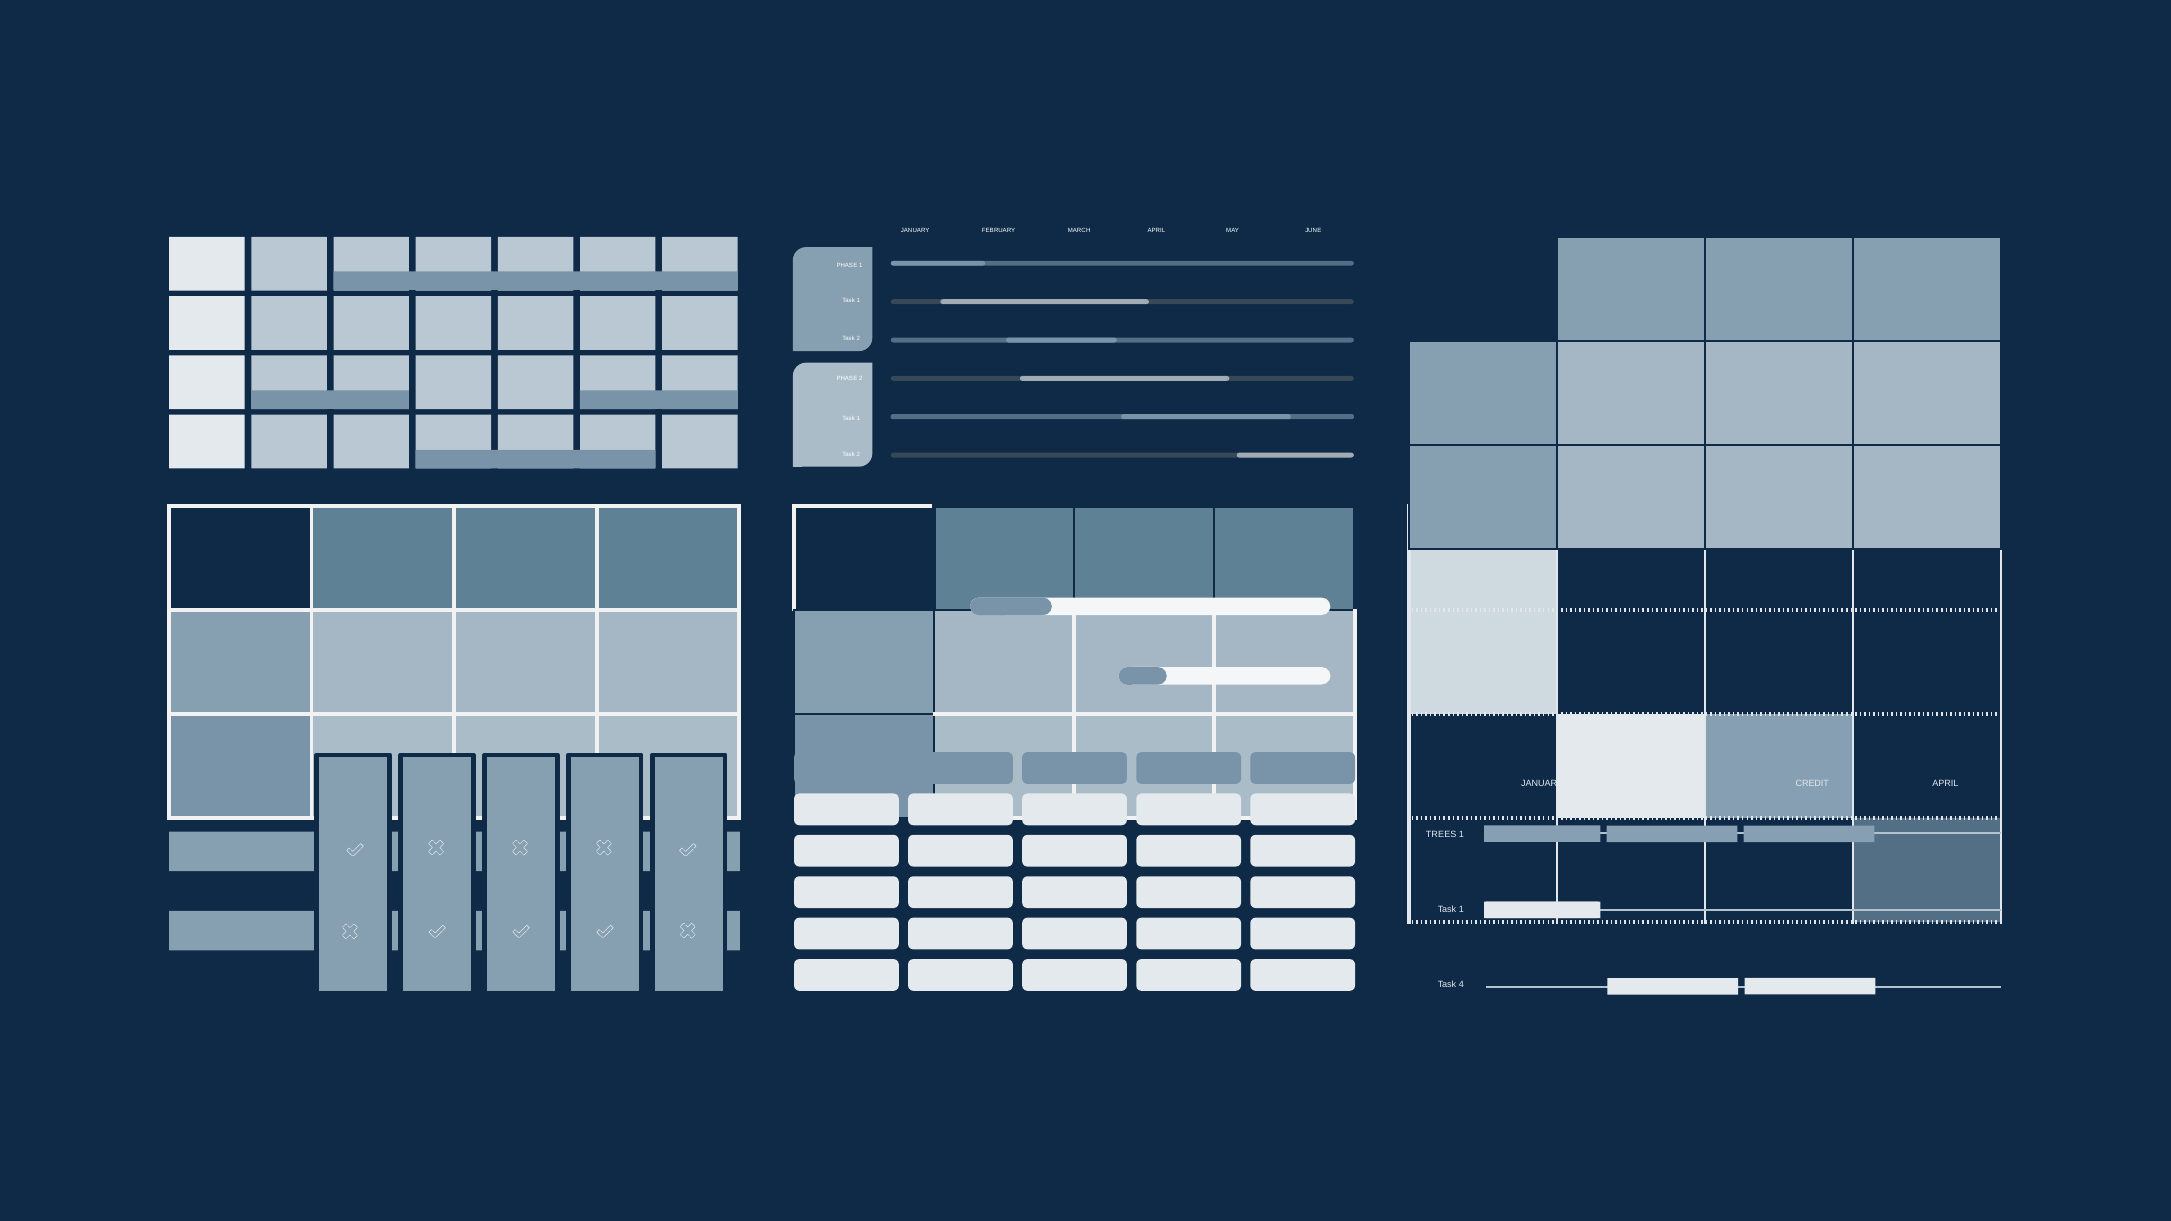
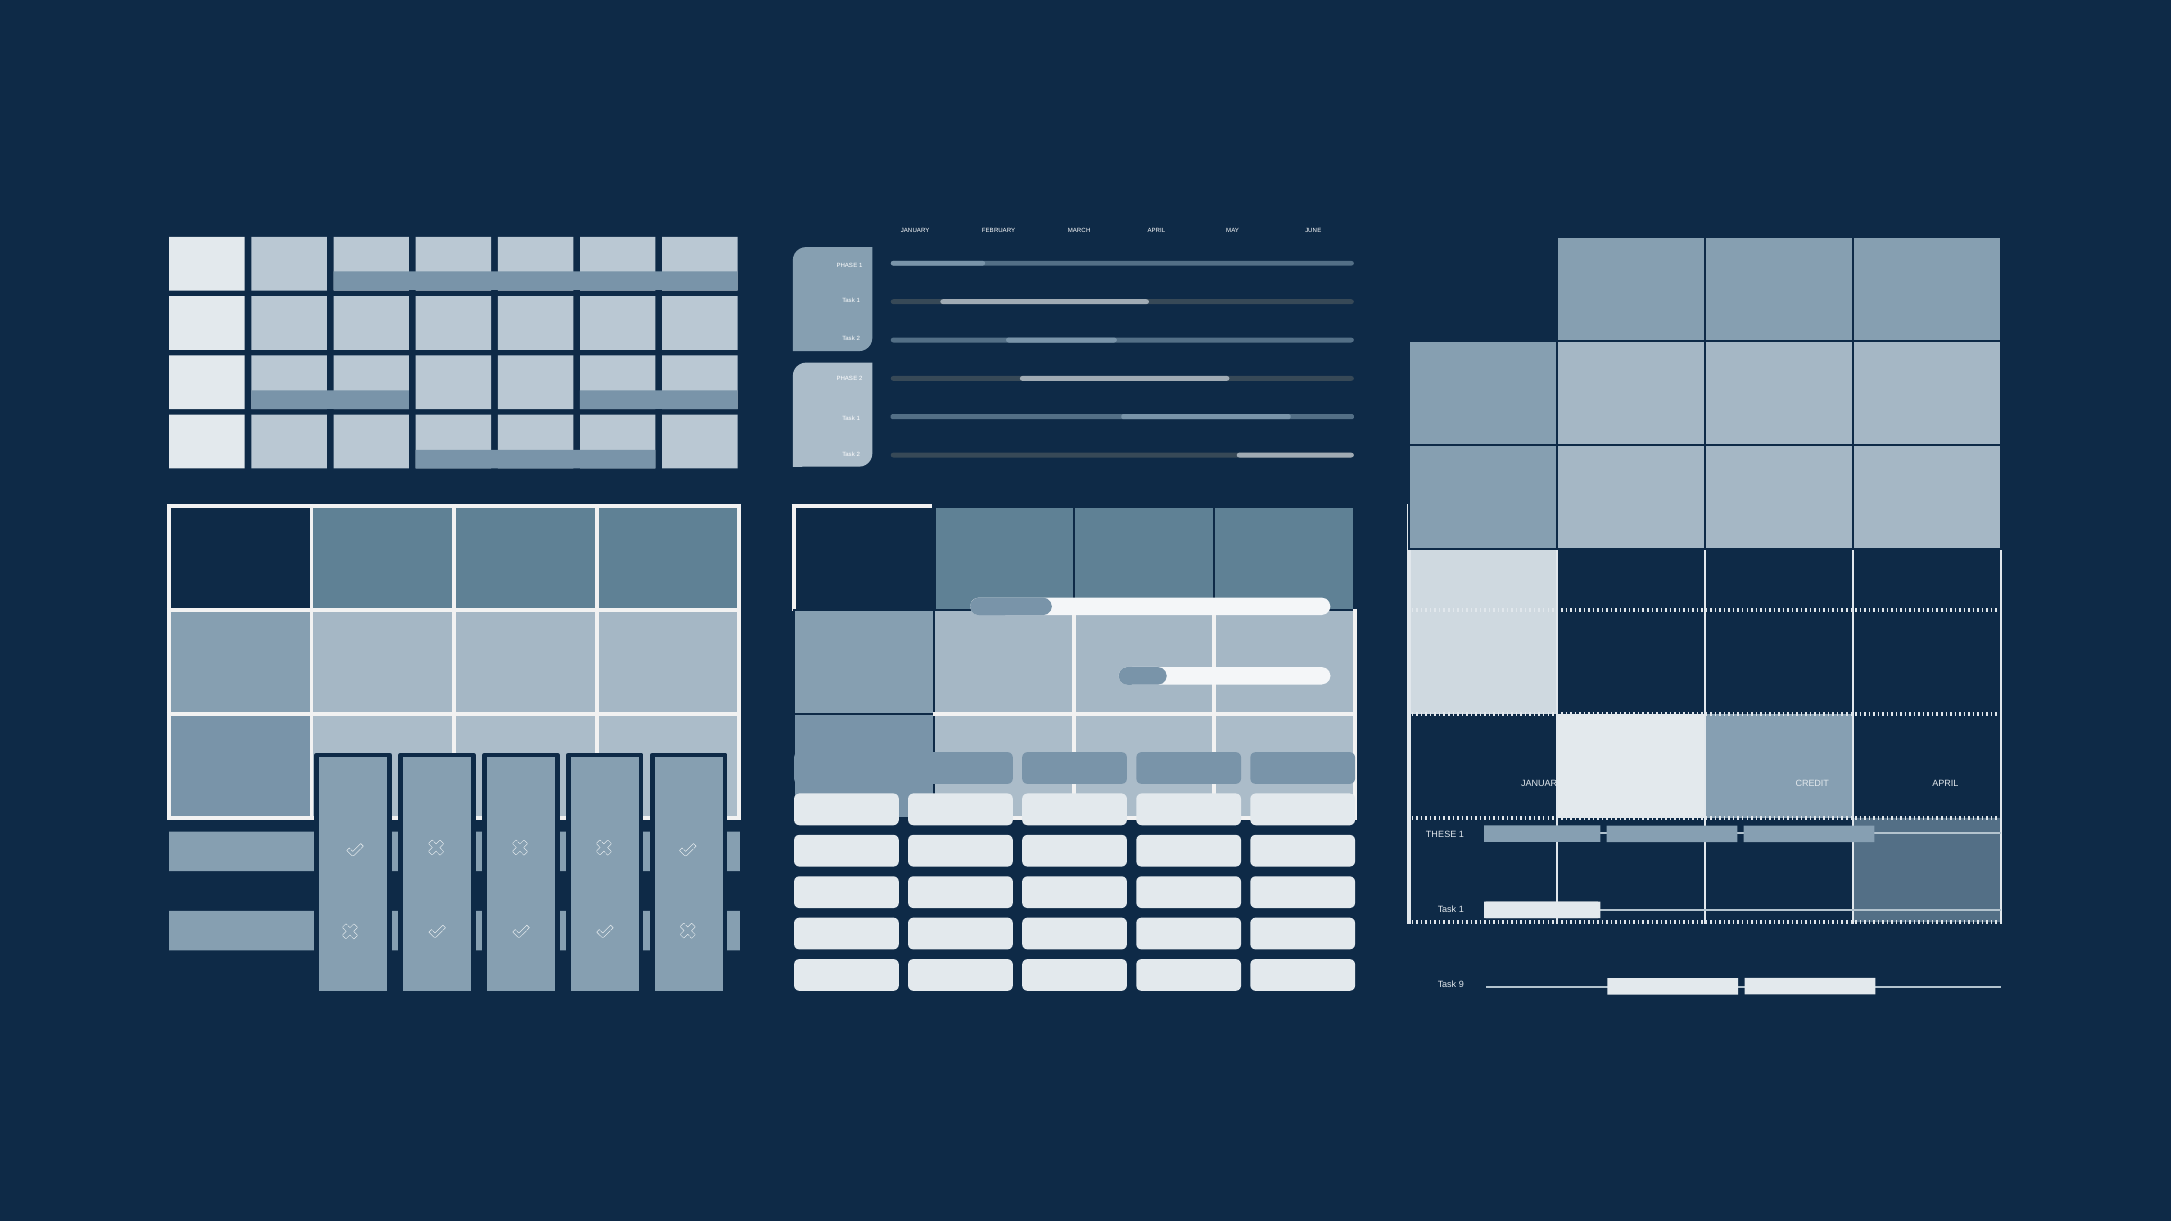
TREES: TREES -> THESE (1441, 834)
4: 4 -> 9 (1461, 984)
